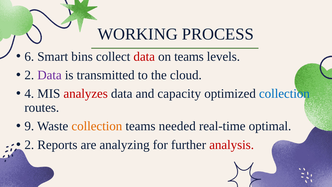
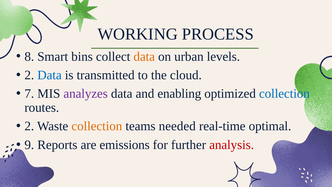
6: 6 -> 8 (29, 56)
data colour: red -> orange (144, 56)
on teams: teams -> urban (189, 56)
Data colour: purple -> blue (50, 75)
4: 4 -> 7 (29, 94)
analyzes colour: red -> purple (86, 94)
capacity: capacity -> enabling (179, 94)
9: 9 -> 2 (29, 126)
2: 2 -> 9 (29, 145)
analyzing: analyzing -> emissions (125, 145)
